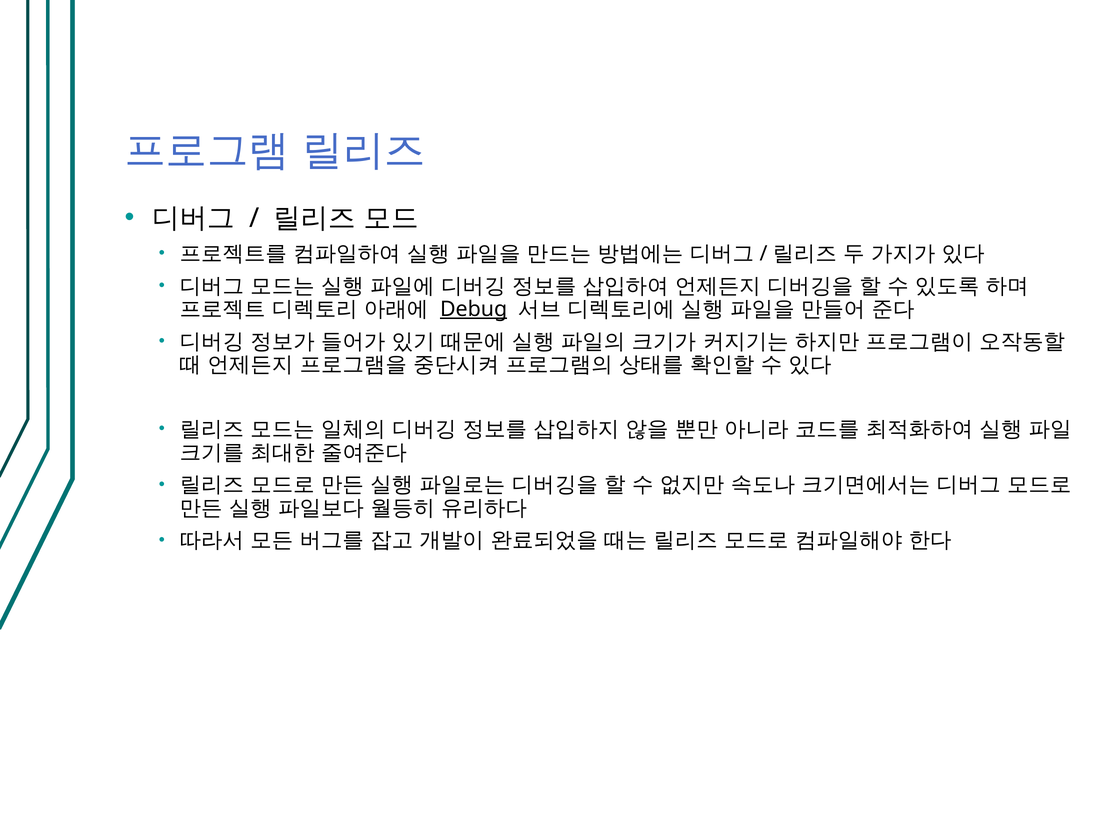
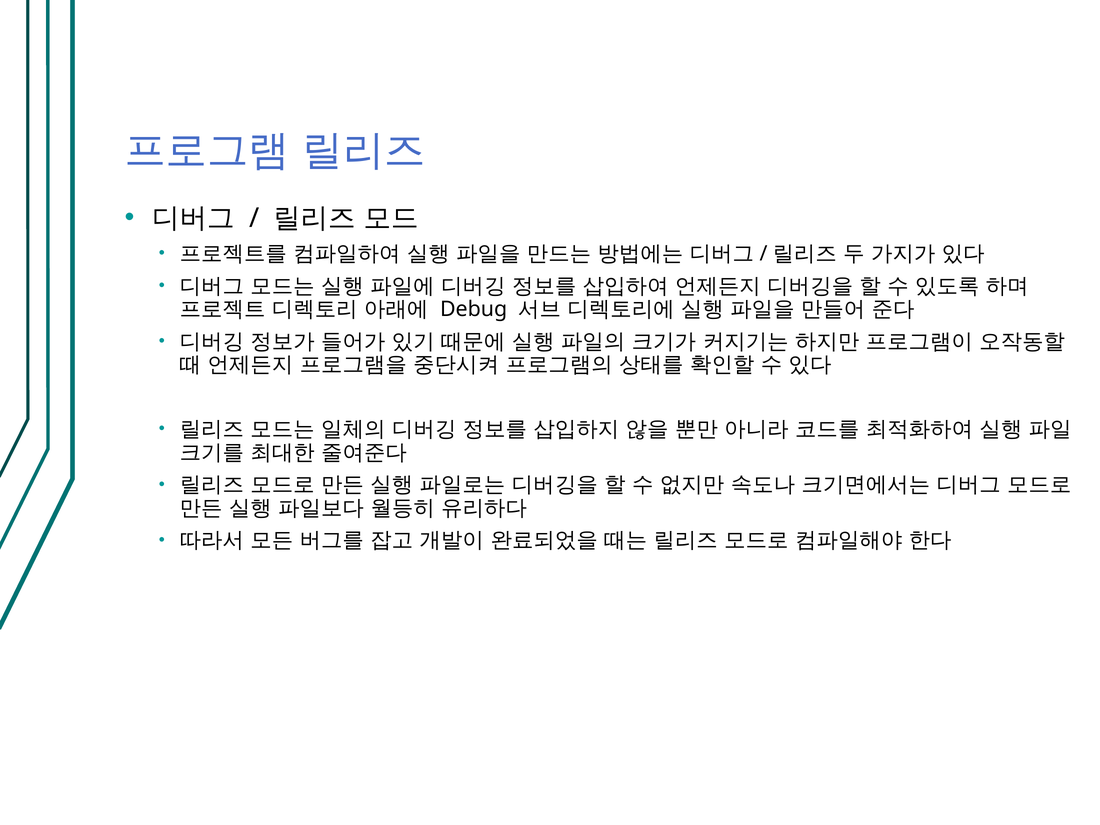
Debug underline: present -> none (474, 309)
